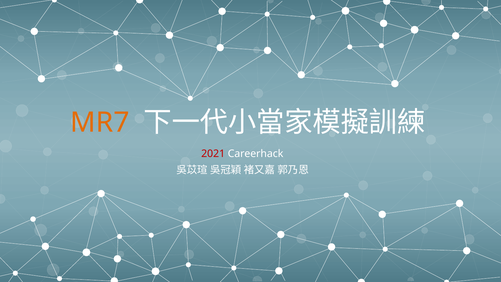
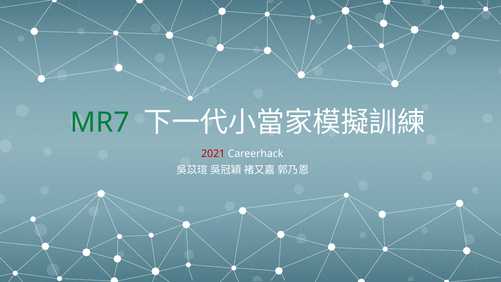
MR7 colour: orange -> green (100, 122)
